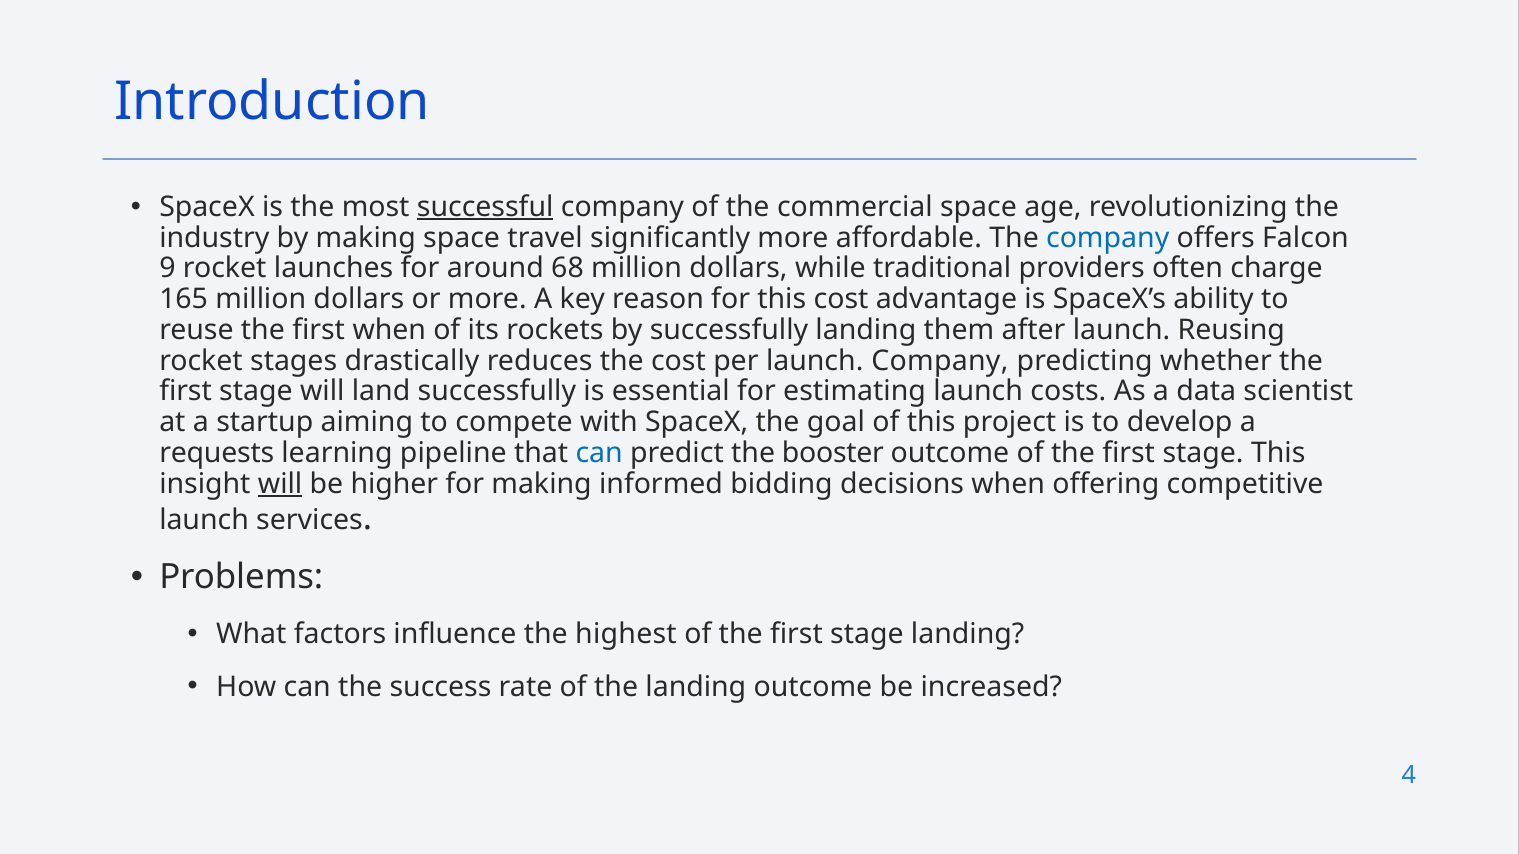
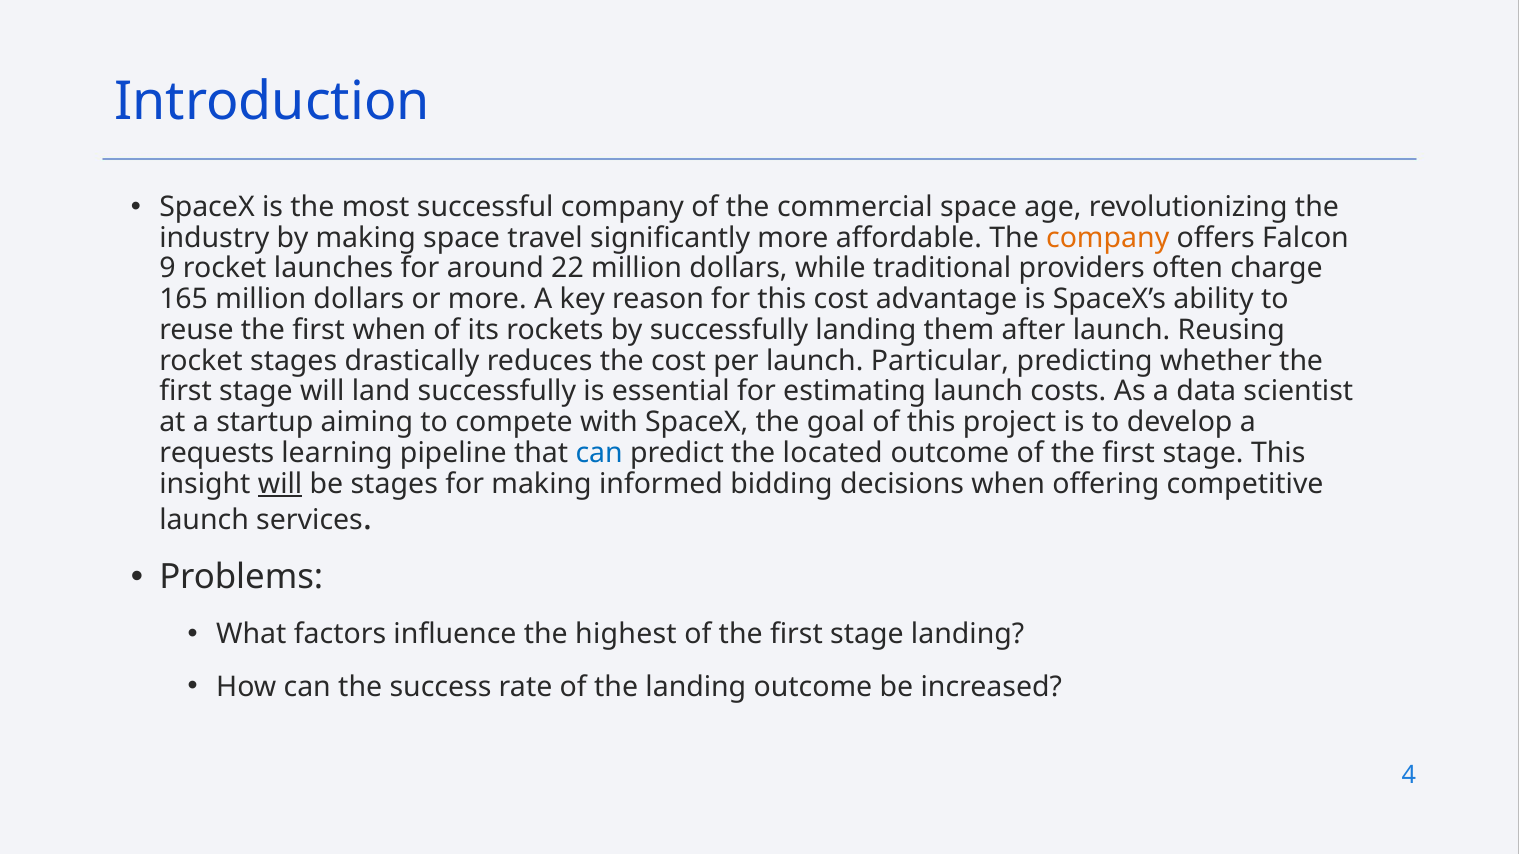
successful underline: present -> none (485, 207)
company colour: blue -> orange (1108, 238)
68: 68 -> 22 (568, 269)
launch Company: Company -> Particular (940, 361)
booster: booster -> located (833, 453)
be higher: higher -> stages (394, 484)
